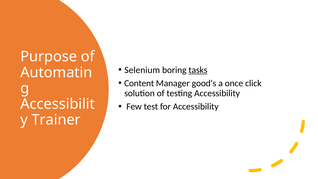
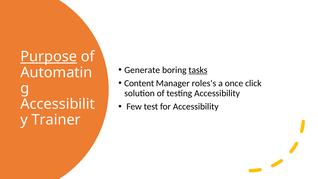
Purpose underline: none -> present (49, 57)
Selenium: Selenium -> Generate (142, 70)
good's: good's -> roles's (204, 83)
